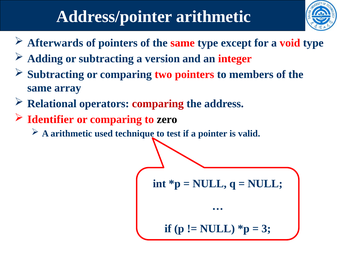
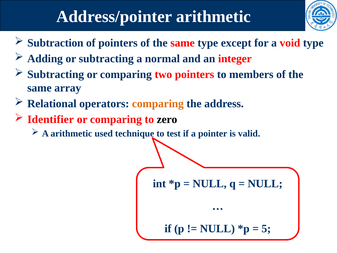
Afterwards: Afterwards -> Subtraction (55, 43)
version: version -> normal (162, 59)
comparing colour: red -> orange (158, 104)
3: 3 -> 5 (266, 228)
